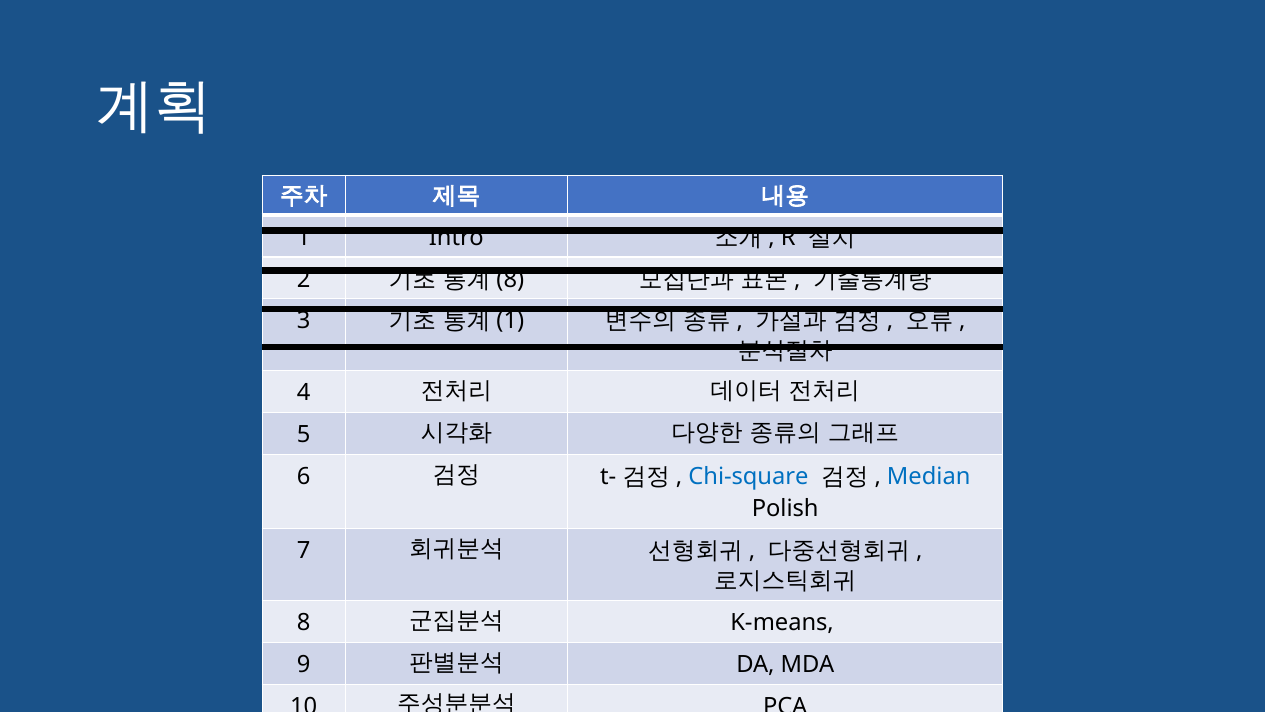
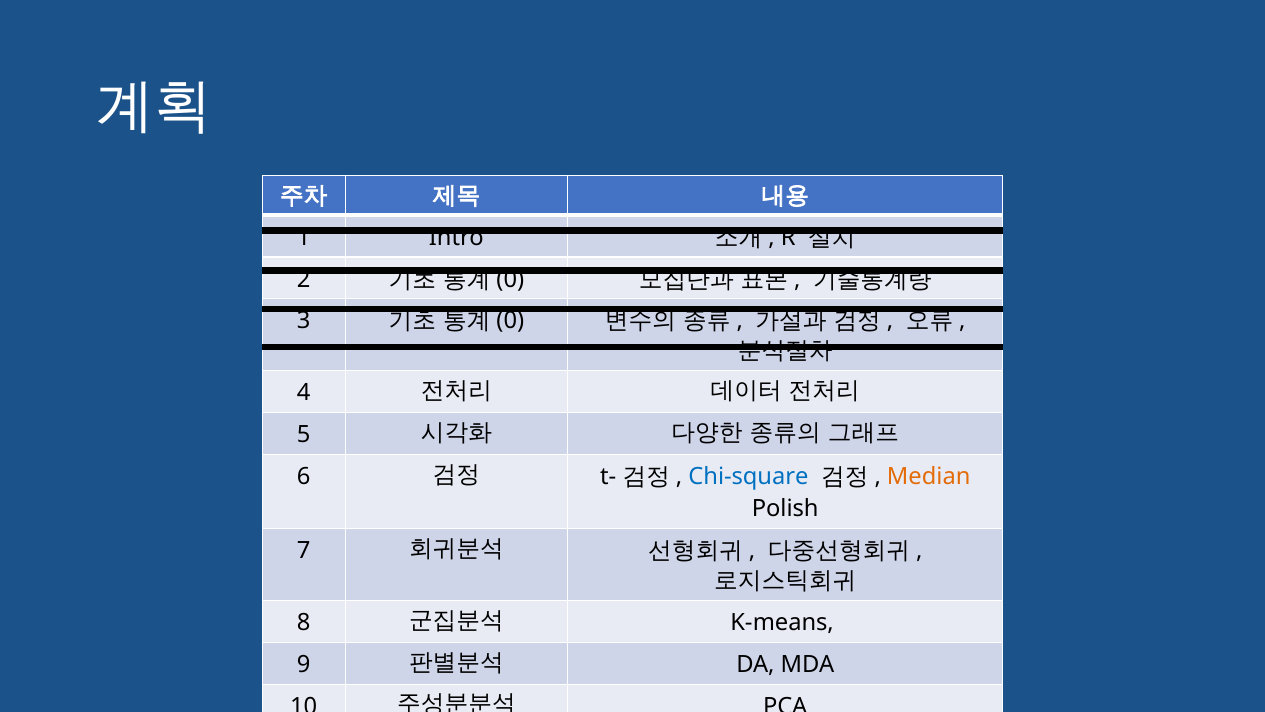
8: 8 -> 0 (510, 279)
1: 1 -> 0 (510, 321)
Median colour: blue -> orange (929, 476)
